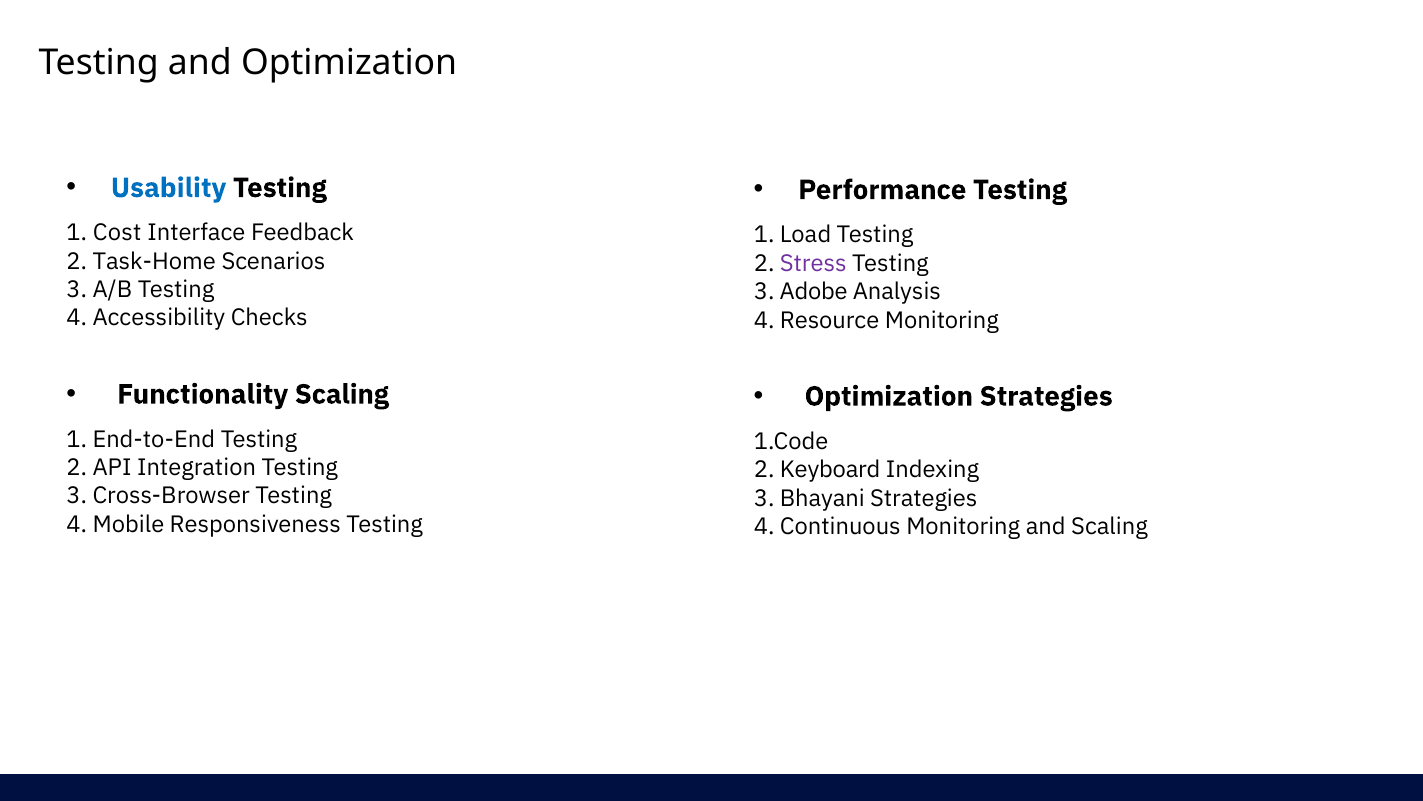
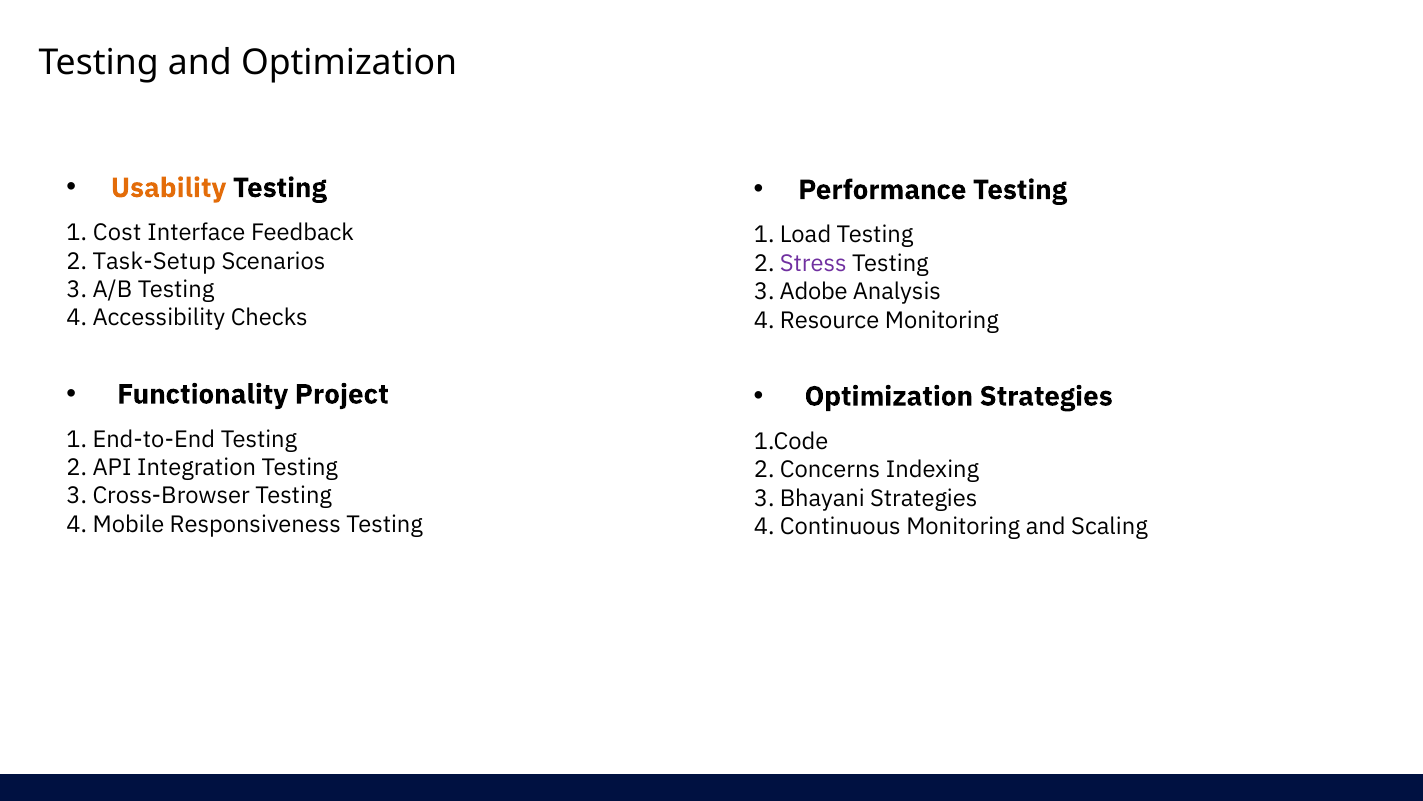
Usability colour: blue -> orange (169, 188)
Task-Home: Task-Home -> Task-Setup (154, 261)
Functionality Scaling: Scaling -> Project (342, 394)
Keyboard: Keyboard -> Concerns (830, 469)
